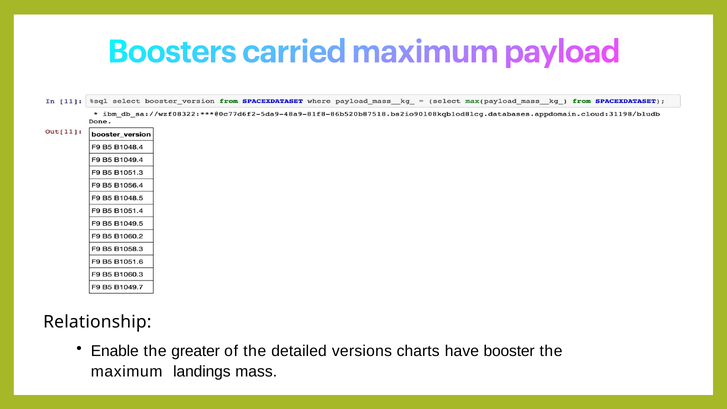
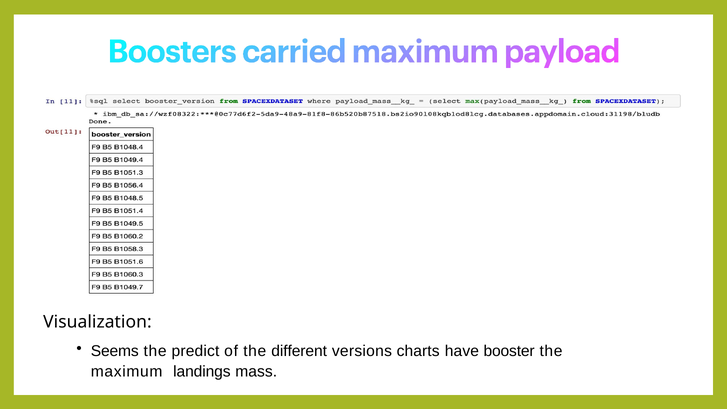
Relationship: Relationship -> Visualization (97, 322)
Enable: Enable -> Seems (115, 351)
greater: greater -> predict (195, 351)
detailed: detailed -> different (299, 351)
